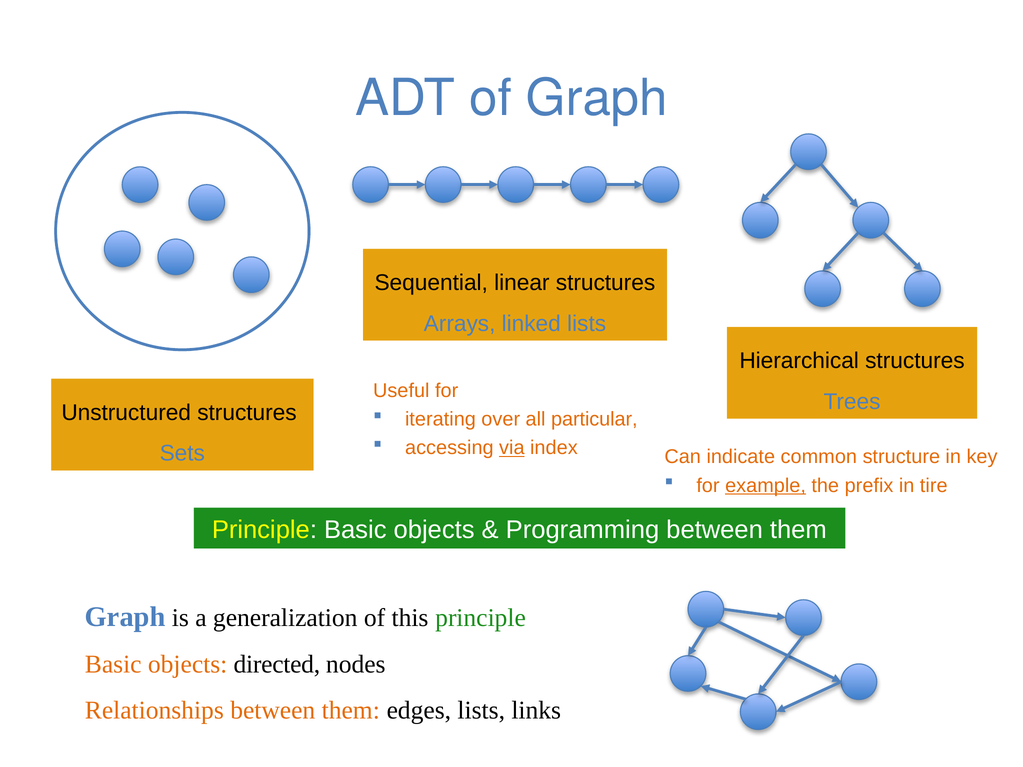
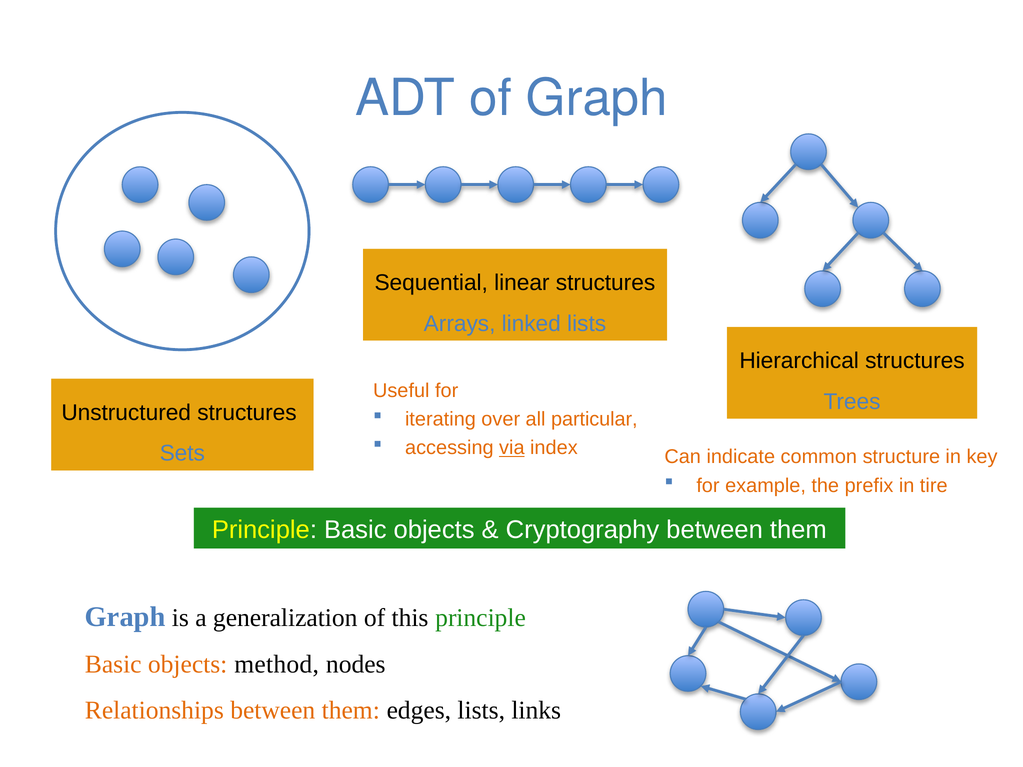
example underline: present -> none (766, 486)
Programming: Programming -> Cryptography (582, 530)
directed: directed -> method (277, 665)
